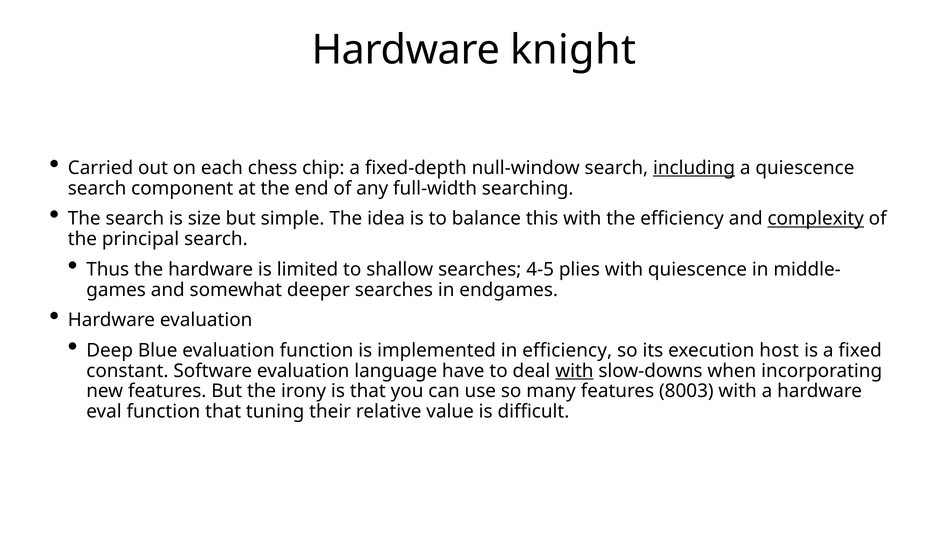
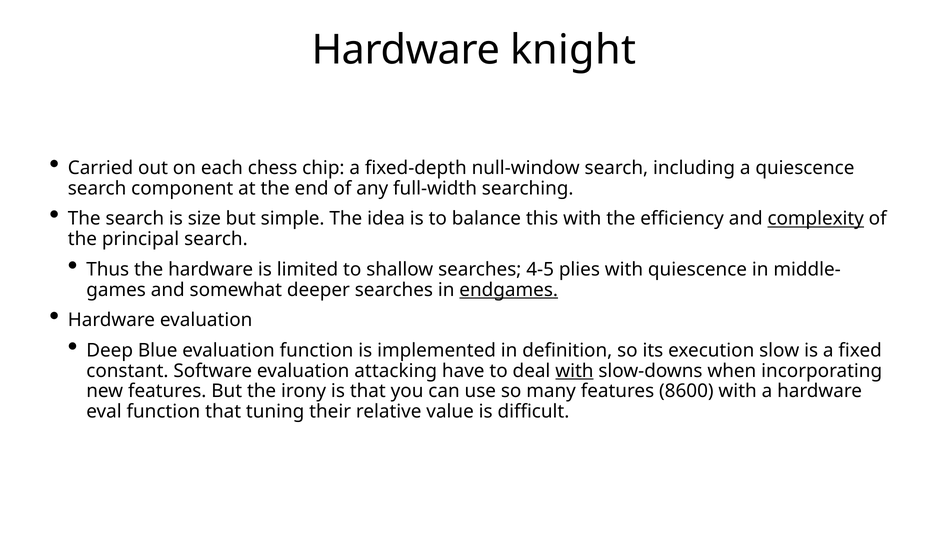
including underline: present -> none (694, 168)
endgames underline: none -> present (509, 290)
in efficiency: efficiency -> definition (567, 351)
host: host -> slow (779, 351)
language: language -> attacking (396, 371)
8003: 8003 -> 8600 (686, 391)
